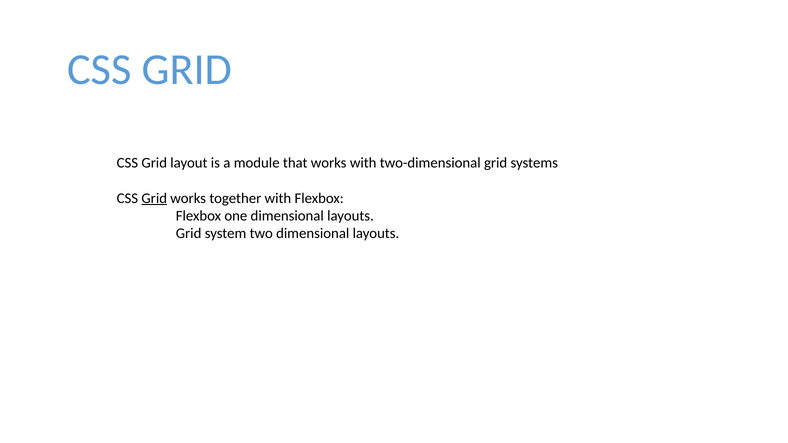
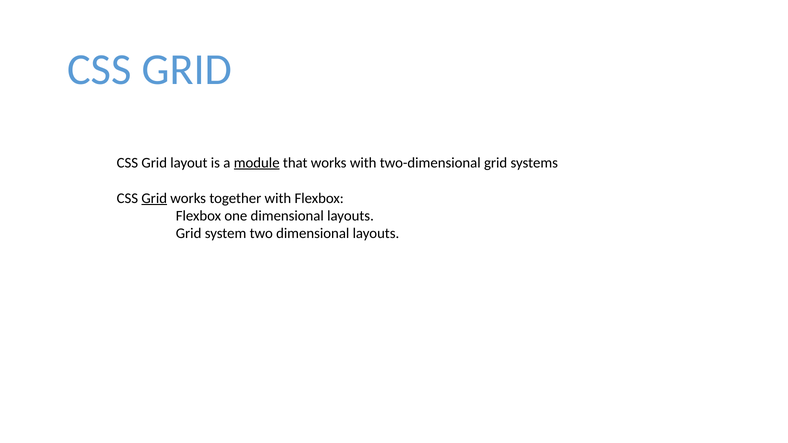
module underline: none -> present (257, 163)
